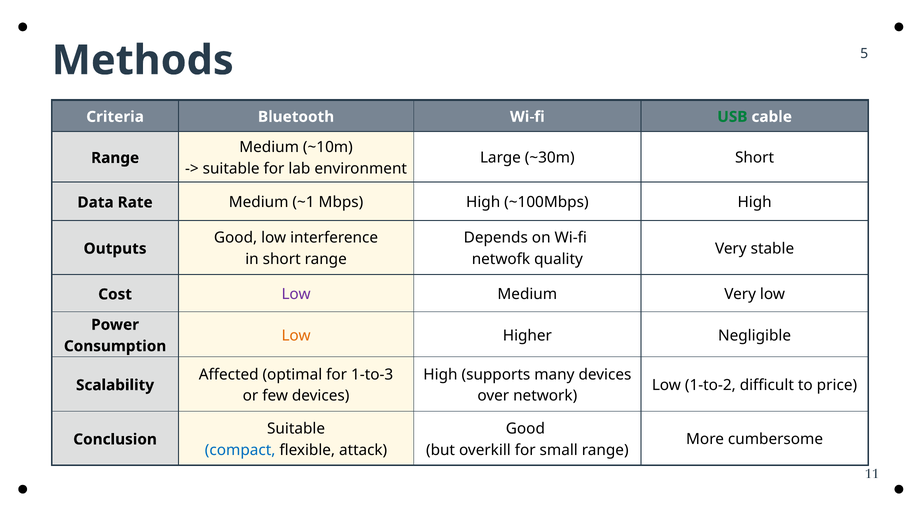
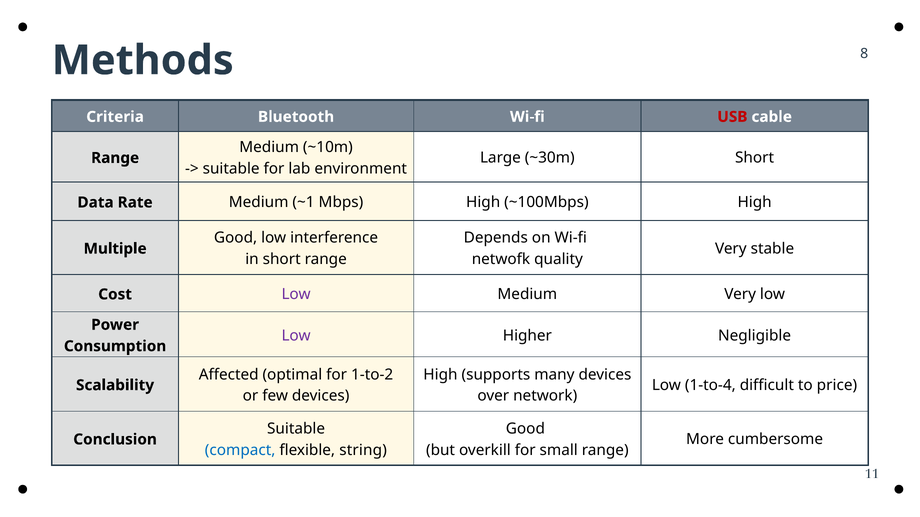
5: 5 -> 8 (864, 54)
USB colour: green -> red (732, 117)
Outputs: Outputs -> Multiple (115, 249)
Low colour: orange -> purple (296, 336)
1-to-3: 1-to-3 -> 1-to-2 (372, 375)
1-to-2: 1-to-2 -> 1-to-4 (710, 386)
attack: attack -> string (363, 451)
